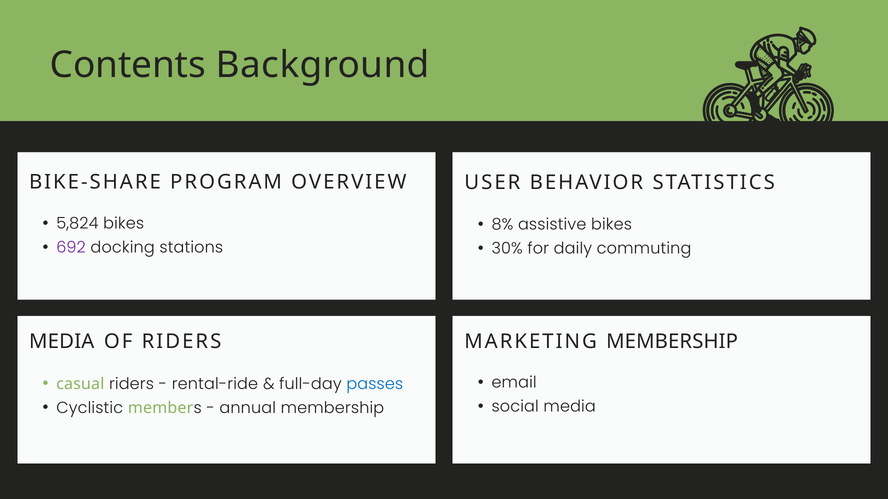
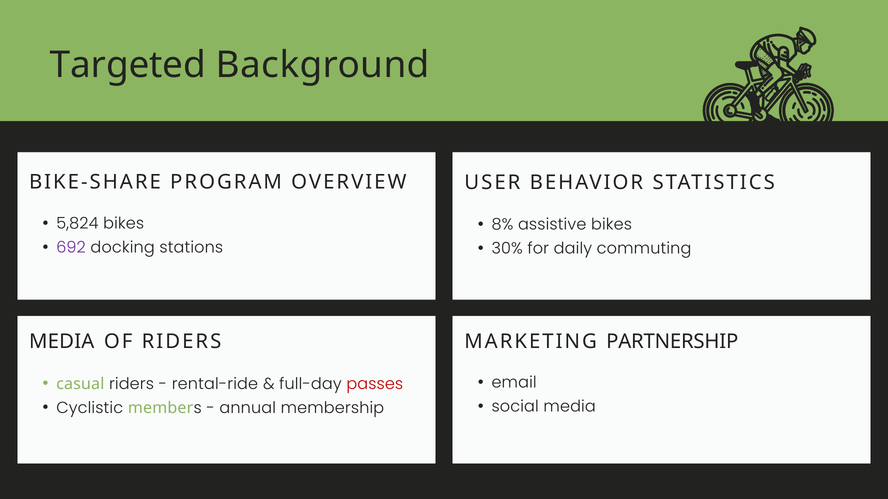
Contents: Contents -> Targeted (128, 65)
MARKETING MEMBERSHIP: MEMBERSHIP -> PARTNERSHIP (672, 342)
passes colour: blue -> red (375, 384)
